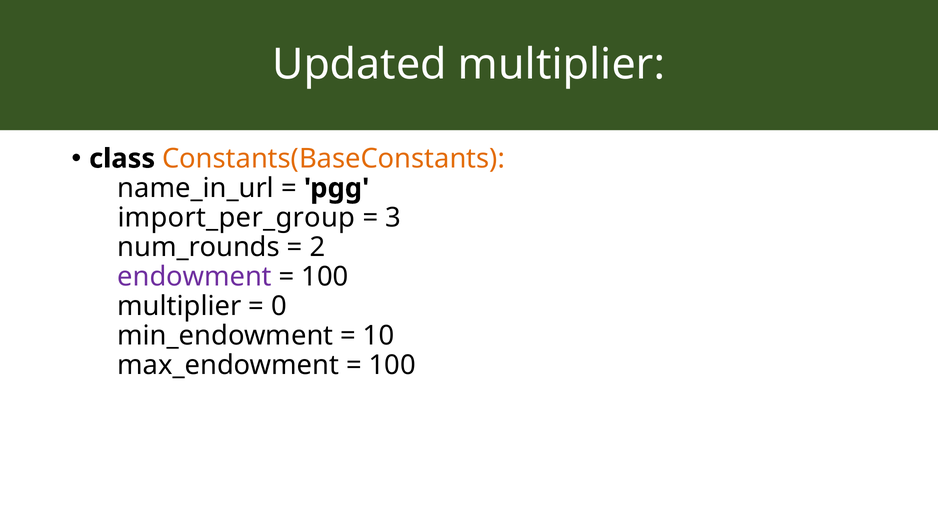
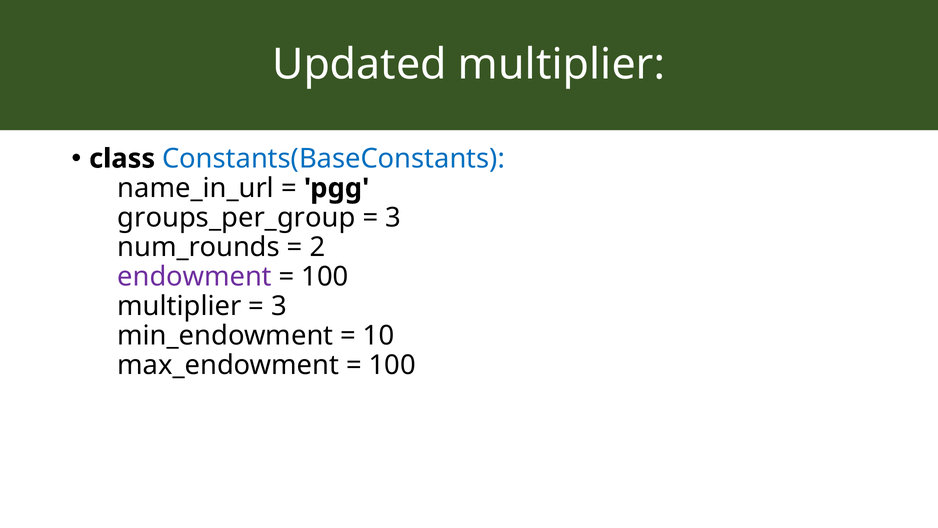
Constants(BaseConstants colour: orange -> blue (334, 159)
import_per_group: import_per_group -> groups_per_group (237, 218)
0: 0 -> 3 (279, 306)
